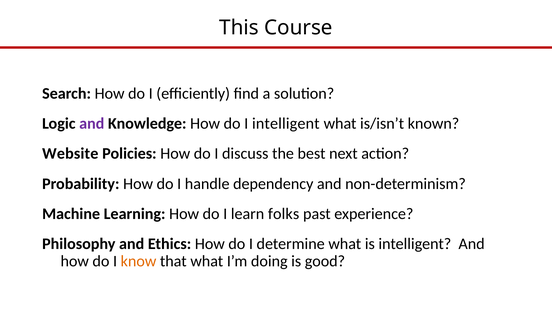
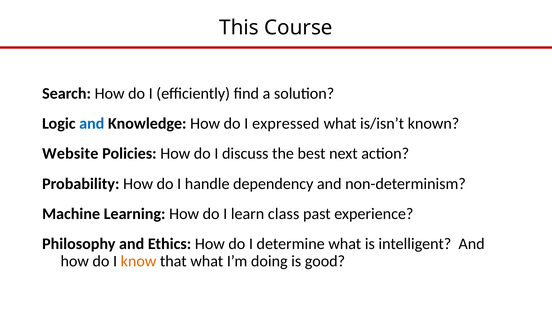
and colour: purple -> blue (92, 123)
I intelligent: intelligent -> expressed (286, 123)
folks: folks -> class (284, 213)
